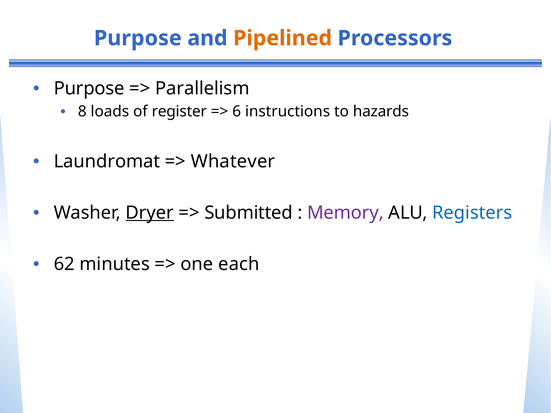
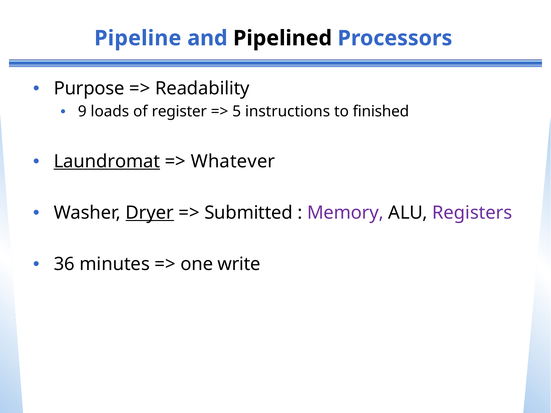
Purpose: Purpose -> Pipeline (138, 38)
Pipelined colour: orange -> black (283, 38)
Parallelism: Parallelism -> Readability (202, 89)
8: 8 -> 9 (82, 112)
6: 6 -> 5 (237, 112)
hazards: hazards -> finished (381, 112)
Laundromat underline: none -> present (107, 161)
Registers colour: blue -> purple (472, 213)
62: 62 -> 36 (64, 264)
each: each -> write (239, 264)
